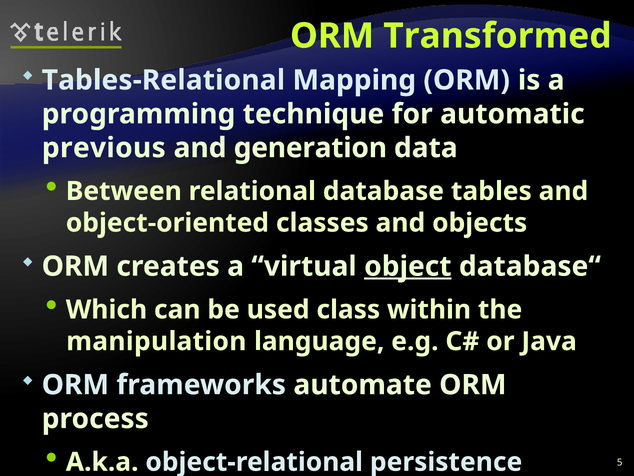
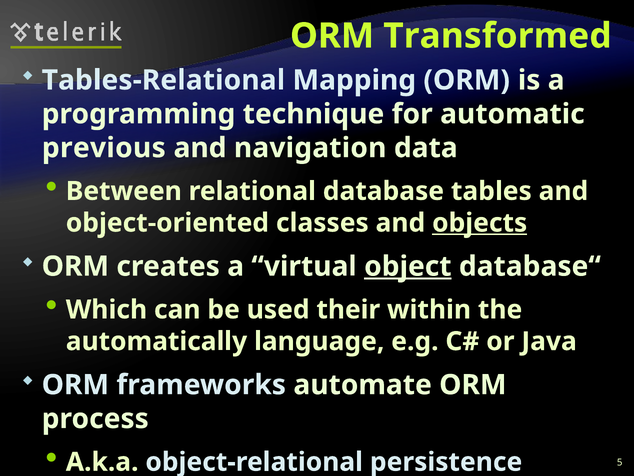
generation: generation -> navigation (310, 148)
objects underline: none -> present (480, 223)
class: class -> their (348, 309)
manipulation: manipulation -> automatically (156, 341)
